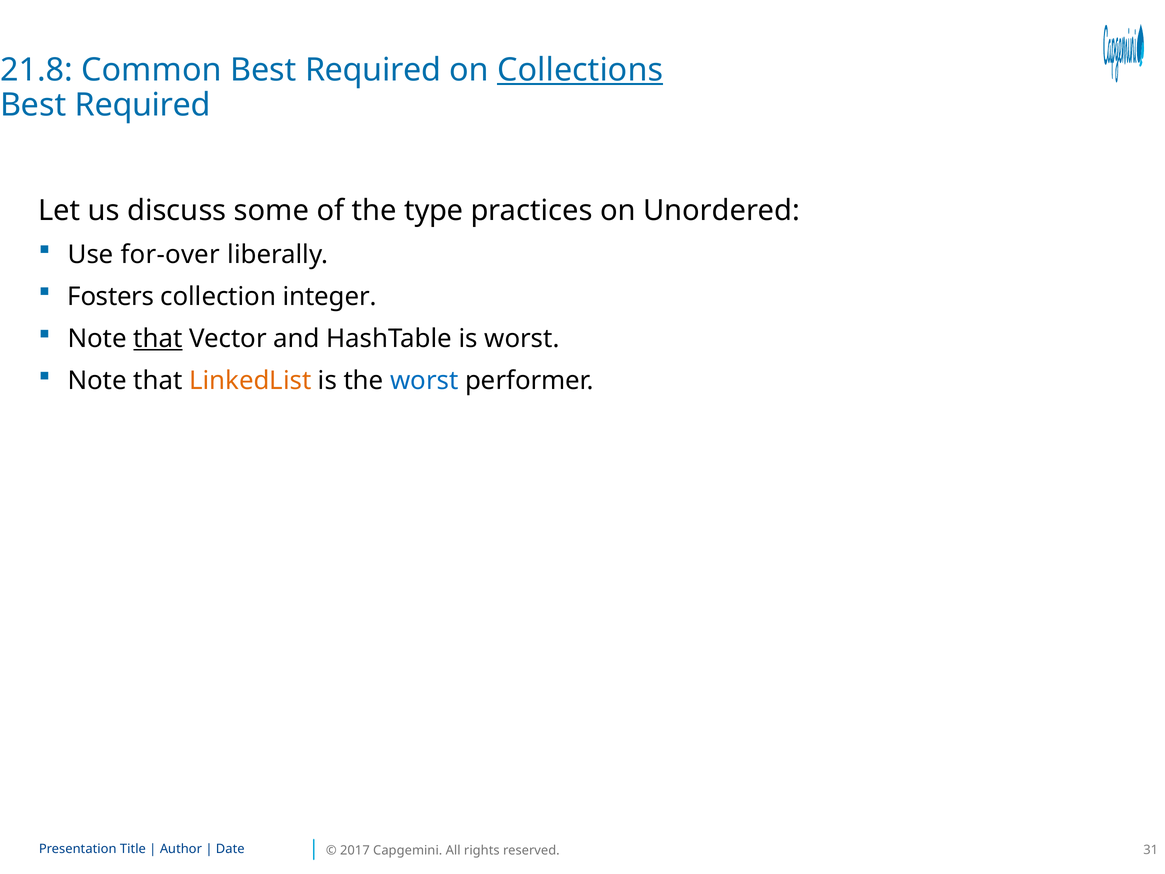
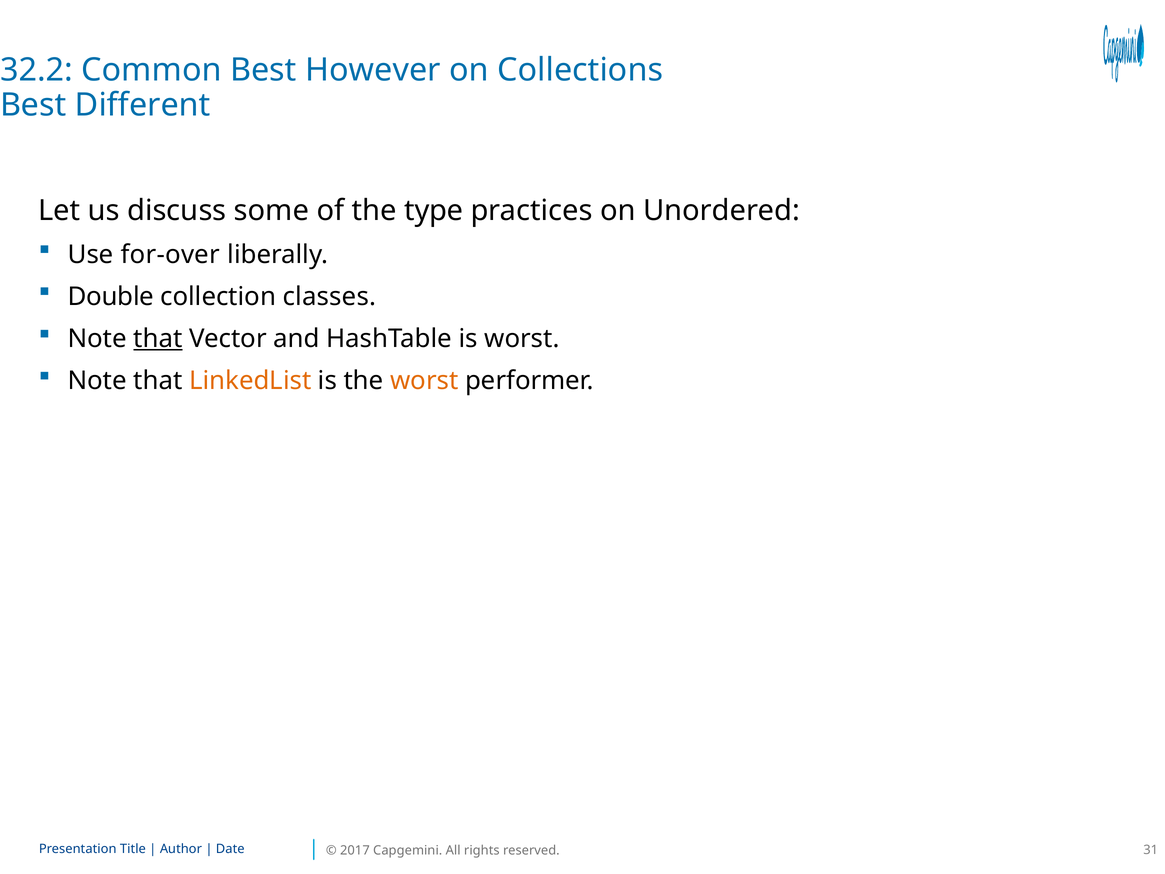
21.8: 21.8 -> 32.2 (36, 70)
Common Best Required: Required -> However (373, 70)
Collections underline: present -> none (580, 70)
Required: Required -> Different (143, 105)
Fosters: Fosters -> Double (111, 297)
integer: integer -> classes (330, 297)
worst colour: blue -> orange (424, 381)
